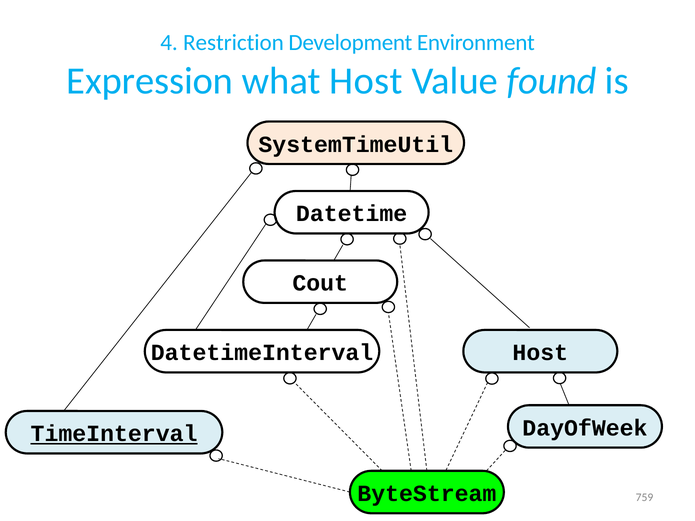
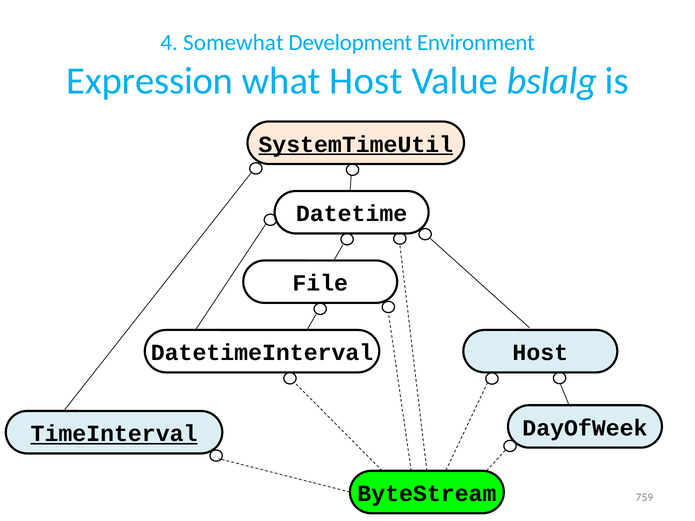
Restriction: Restriction -> Somewhat (233, 43)
found: found -> bslalg (552, 81)
SystemTimeUtil underline: none -> present (356, 144)
Cout: Cout -> File (320, 283)
